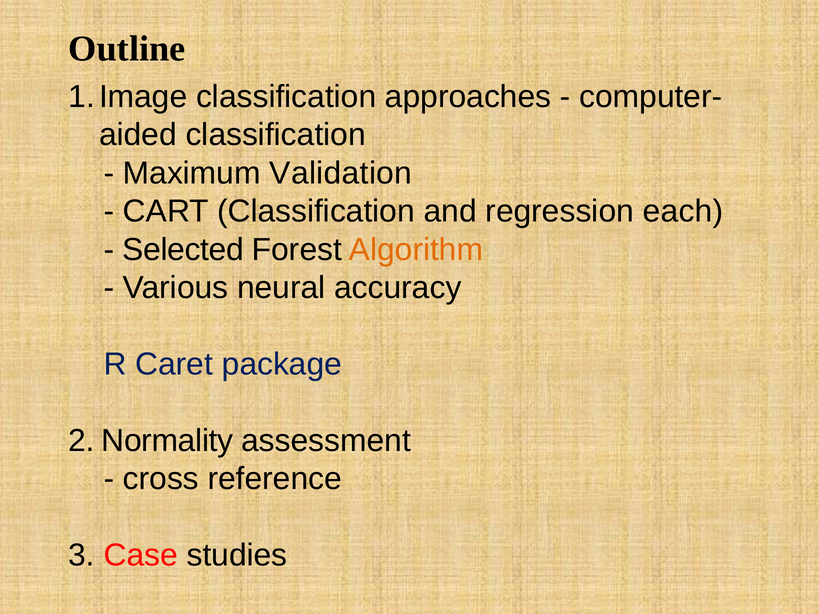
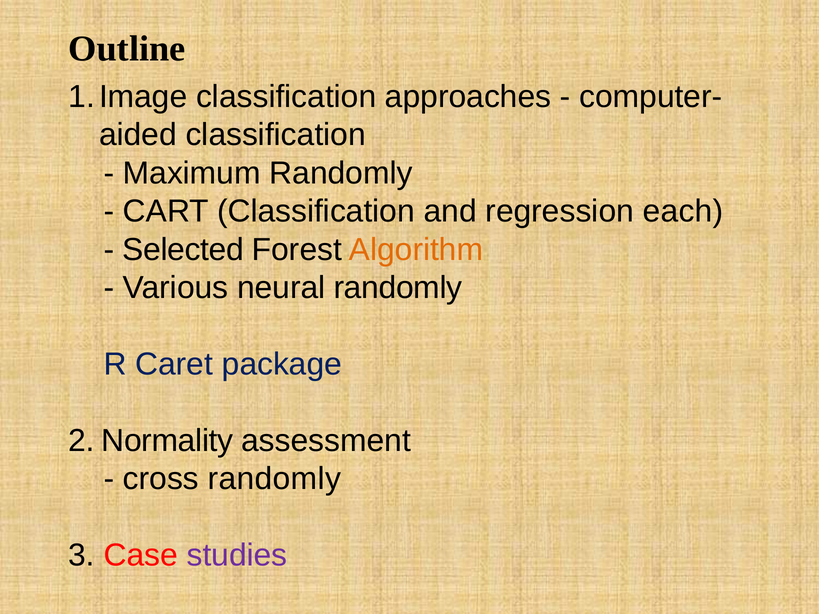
Maximum Validation: Validation -> Randomly (341, 173)
neural accuracy: accuracy -> randomly (398, 288)
cross reference: reference -> randomly (275, 479)
studies colour: black -> purple (237, 556)
